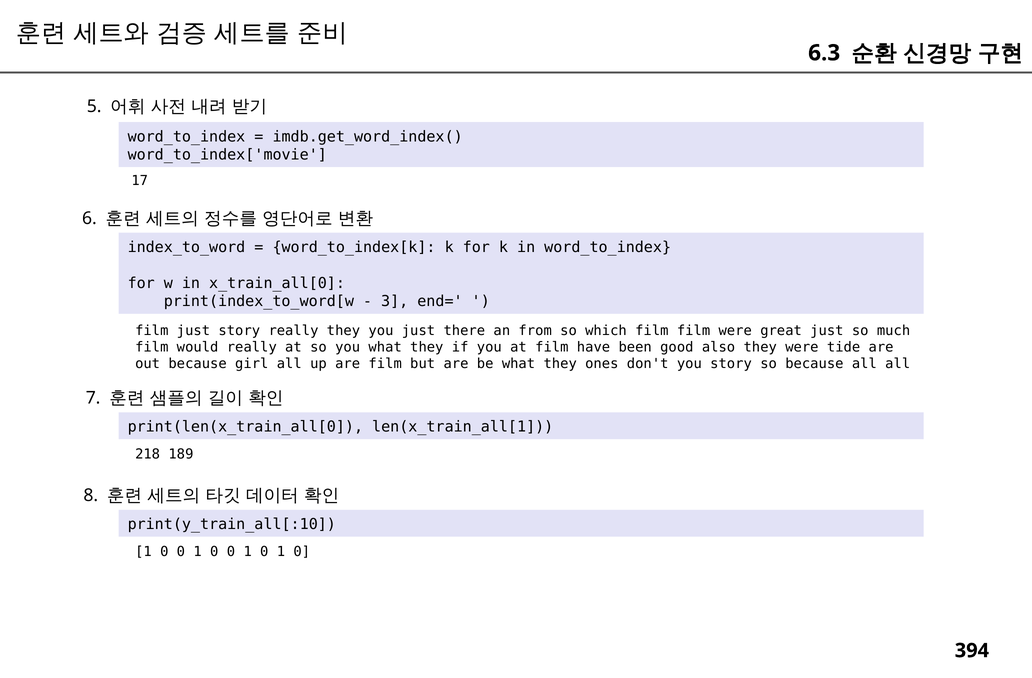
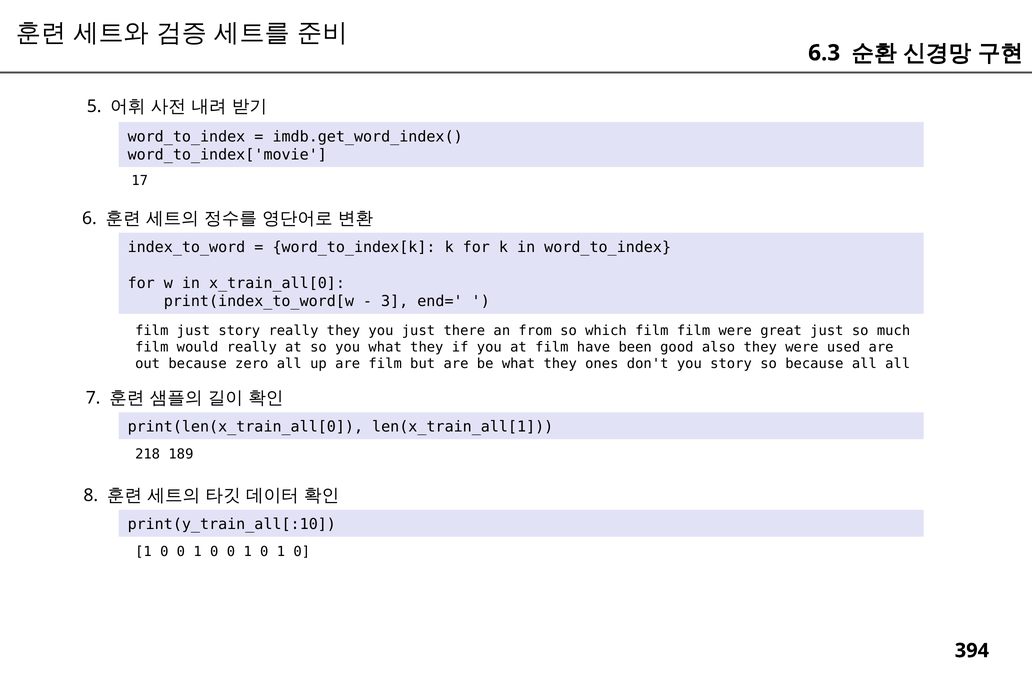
tide: tide -> used (844, 347)
girl: girl -> zero (252, 364)
